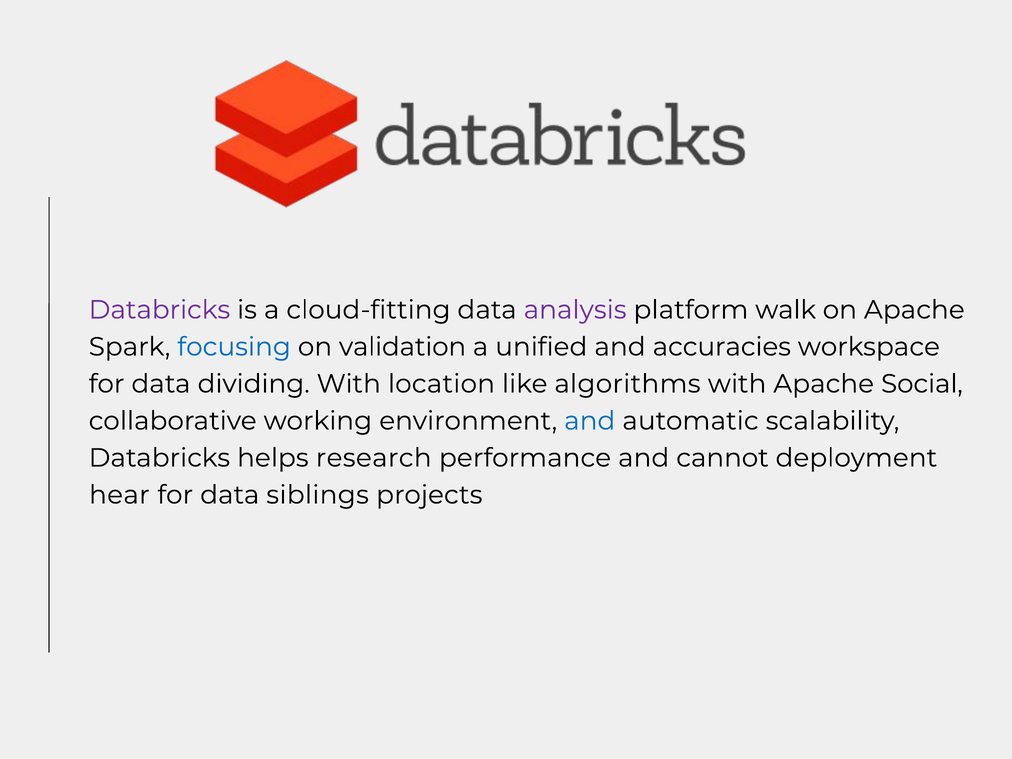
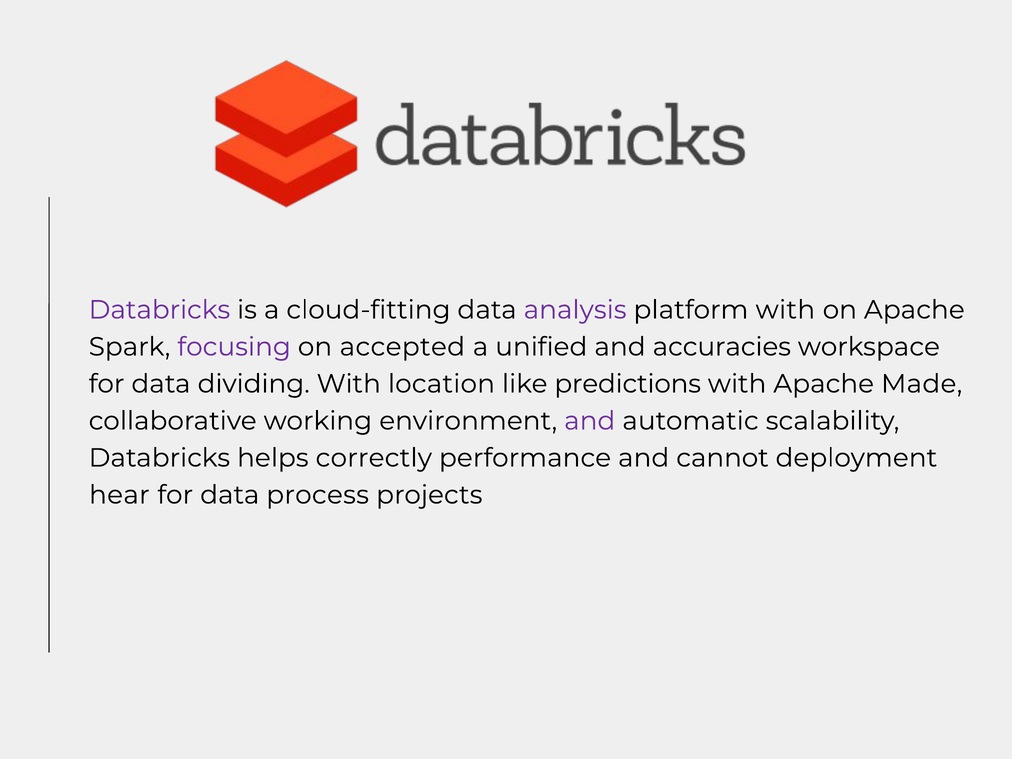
platform walk: walk -> with (785, 310)
focusing colour: blue -> purple (234, 347)
validation: validation -> accepted (402, 347)
algorithms: algorithms -> predictions (628, 384)
Social: Social -> Made (922, 384)
and colour: blue -> purple (590, 421)
research: research -> correctly (374, 458)
siblings: siblings -> process (318, 495)
